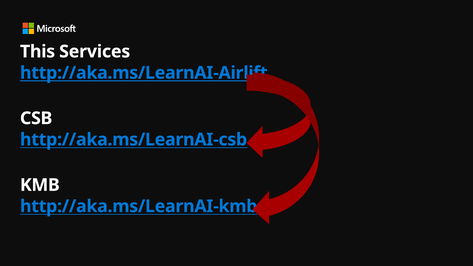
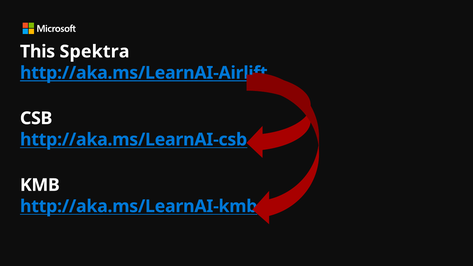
Services: Services -> Spektra (95, 52)
